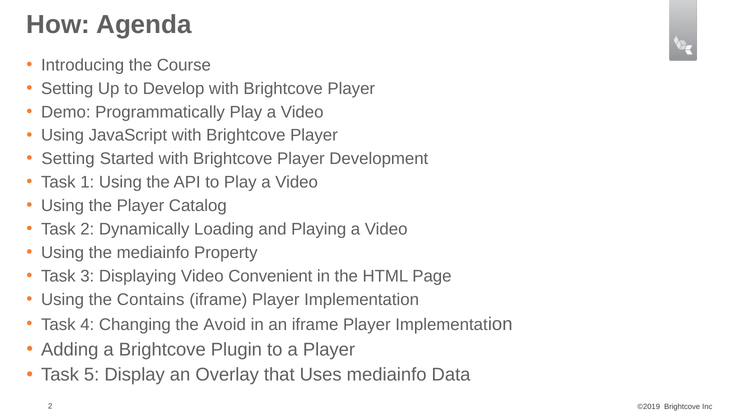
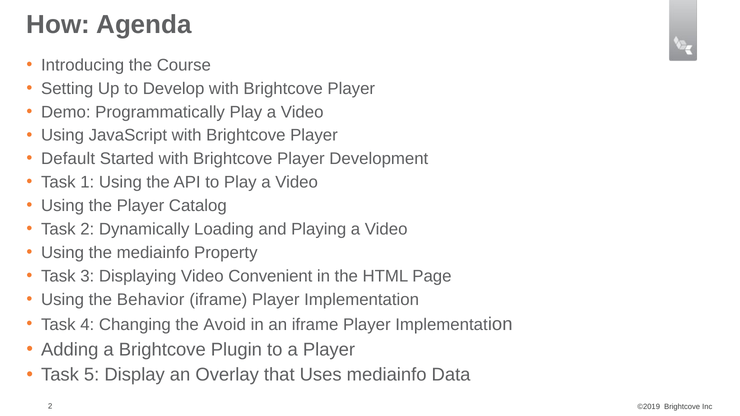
Setting: Setting -> Default (68, 159)
Contains: Contains -> Behavior (151, 300)
